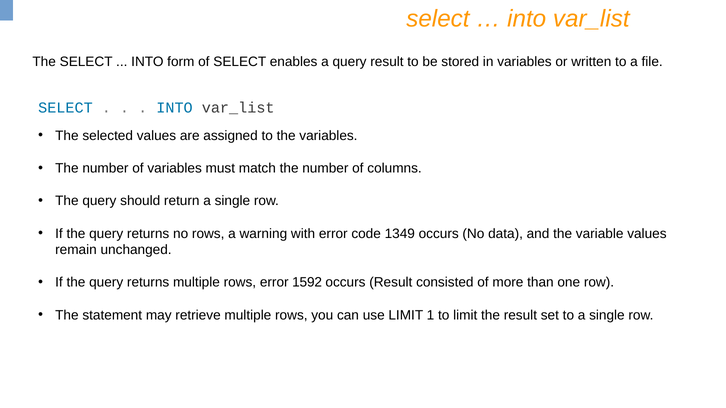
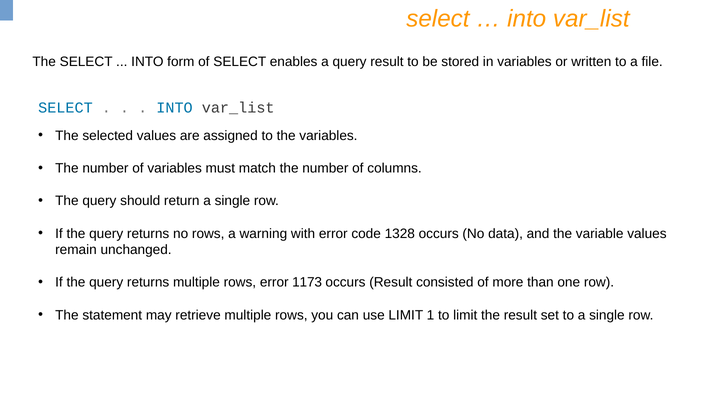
1349: 1349 -> 1328 (400, 234)
1592: 1592 -> 1173 (307, 283)
